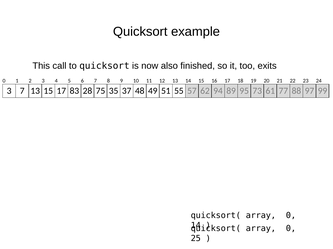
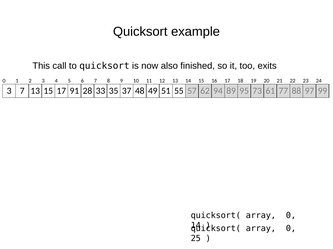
83: 83 -> 91 (74, 91)
75: 75 -> 33 (101, 91)
